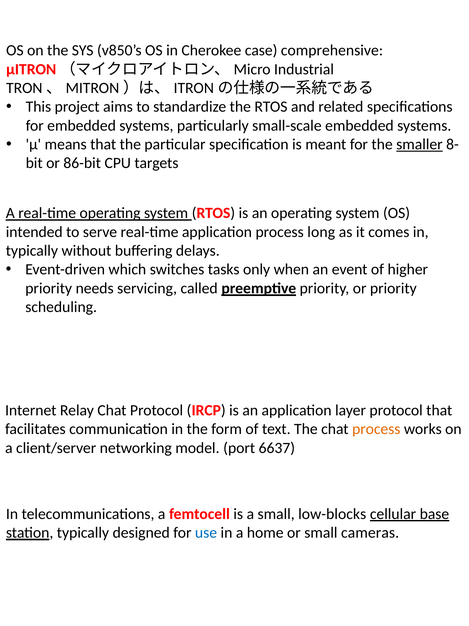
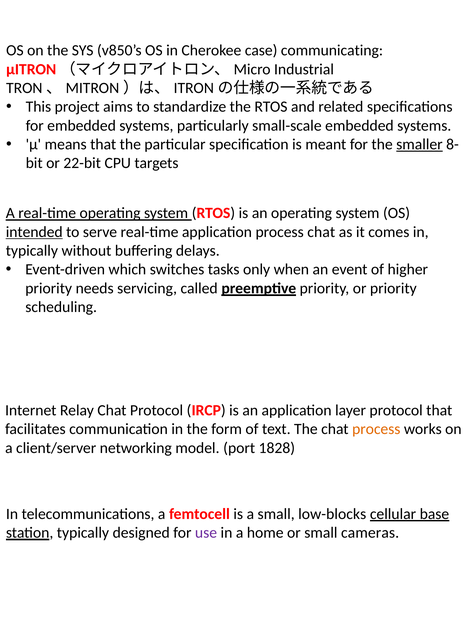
comprehensive: comprehensive -> communicating (332, 50)
86-bit: 86-bit -> 22-bit (82, 163)
intended underline: none -> present (34, 232)
process long: long -> chat (321, 232)
6637: 6637 -> 1828 (277, 447)
use colour: blue -> purple (206, 532)
